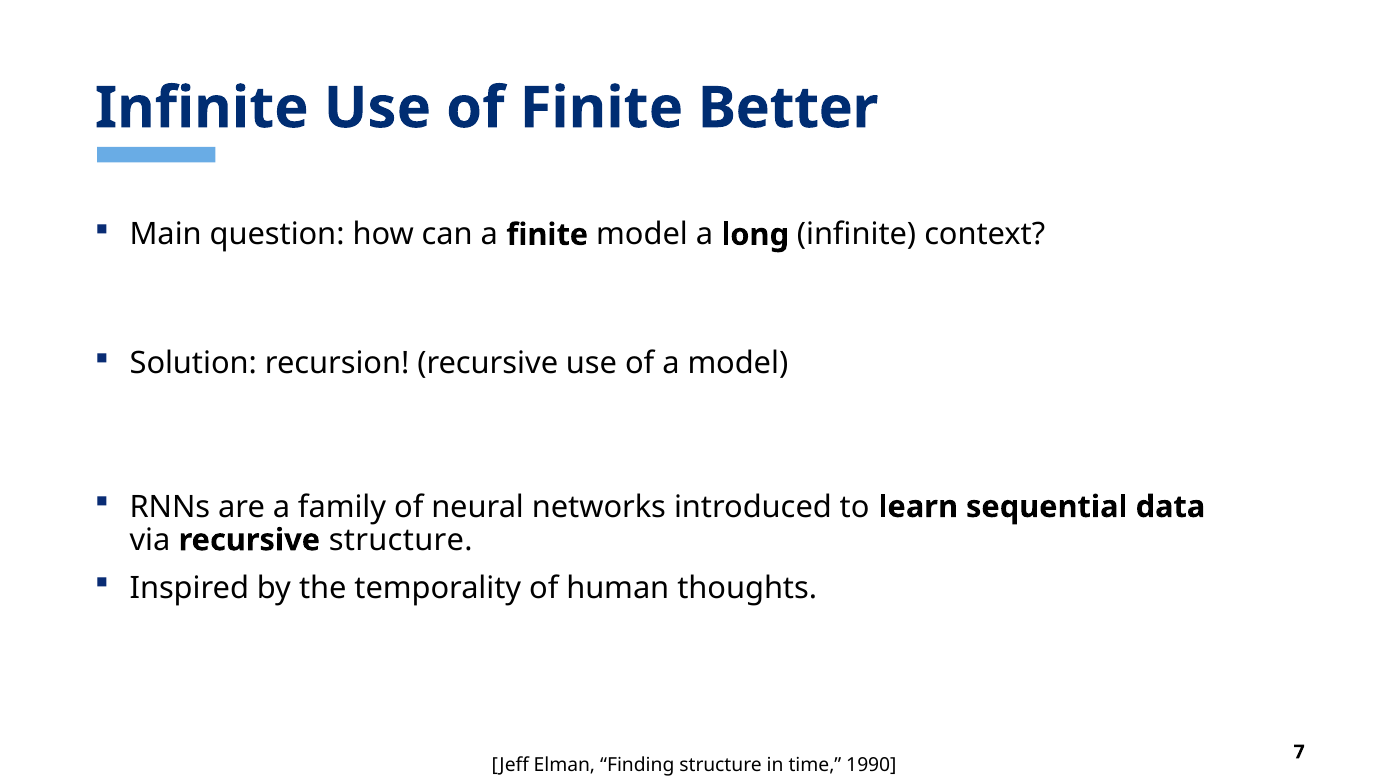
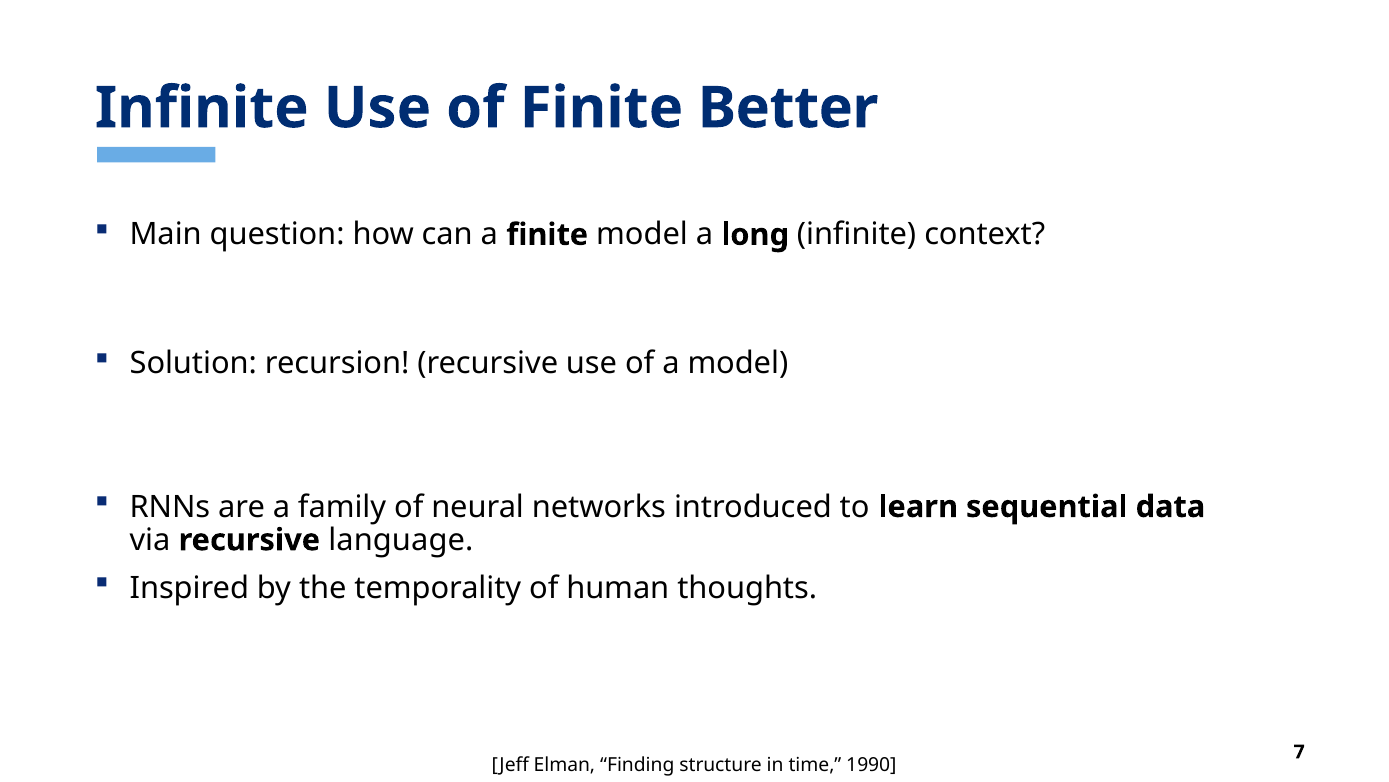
recursive structure: structure -> language (401, 540)
